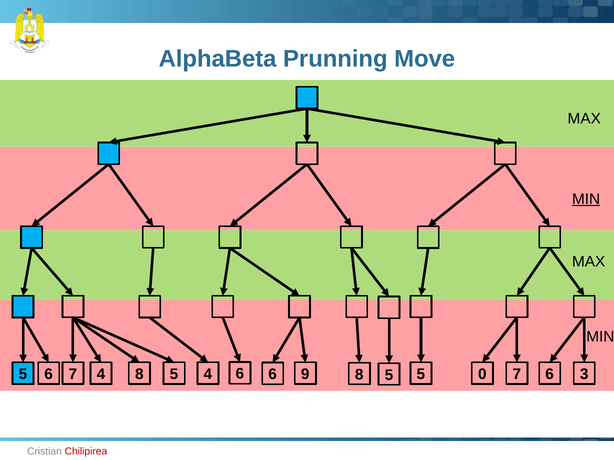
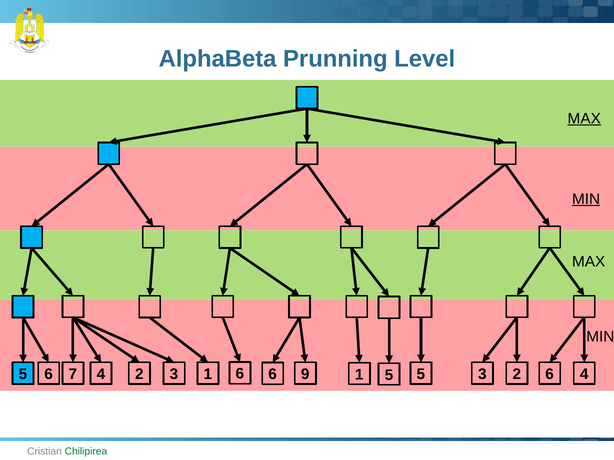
Move: Move -> Level (425, 59)
MAX underline: none -> present (584, 119)
7 4: 4 -> 1 (208, 375)
6 8: 8 -> 1 (359, 375)
7: 7 -> 2 (517, 375)
8: 8 -> 2 (139, 375)
5: 5 -> 3 (174, 375)
6 0: 0 -> 3 (482, 375)
9 3: 3 -> 4 (584, 375)
Chilipirea colour: red -> green (86, 452)
